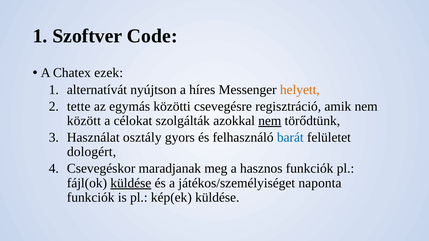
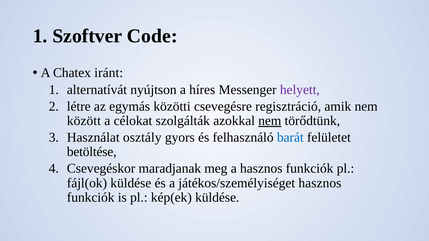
ezek: ezek -> iránt (109, 73)
helyett colour: orange -> purple (300, 90)
tette: tette -> létre (79, 106)
dologért: dologért -> betöltése (92, 152)
küldése underline: present -> none (131, 183)
játékos/személyiséget naponta: naponta -> hasznos (320, 183)
